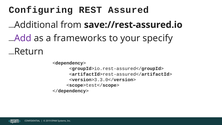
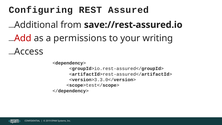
Add colour: purple -> red (23, 38)
frameworks: frameworks -> permissions (80, 38)
specify: specify -> writing (158, 38)
Return: Return -> Access (29, 51)
